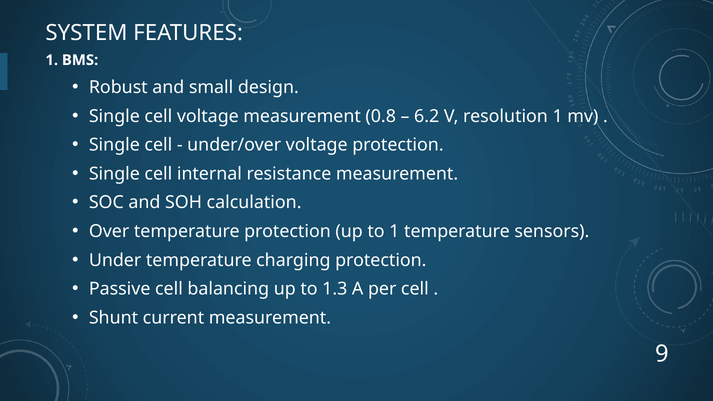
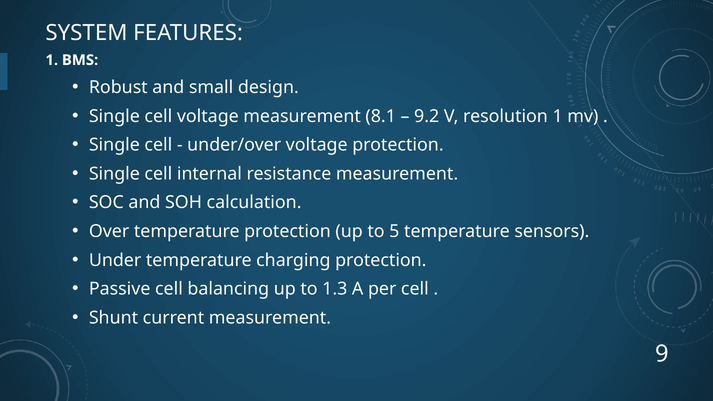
0.8: 0.8 -> 8.1 (381, 116)
6.2: 6.2 -> 9.2 (427, 116)
to 1: 1 -> 5 (394, 231)
